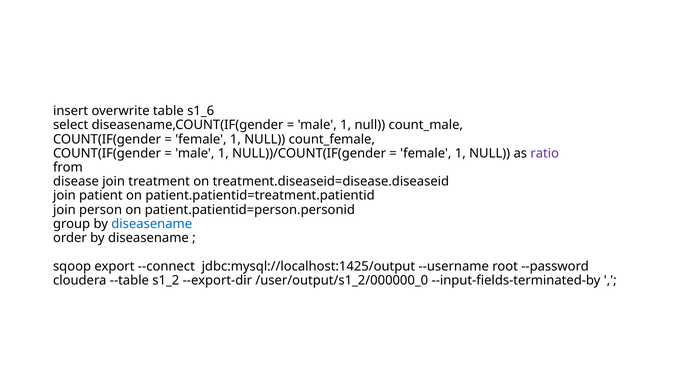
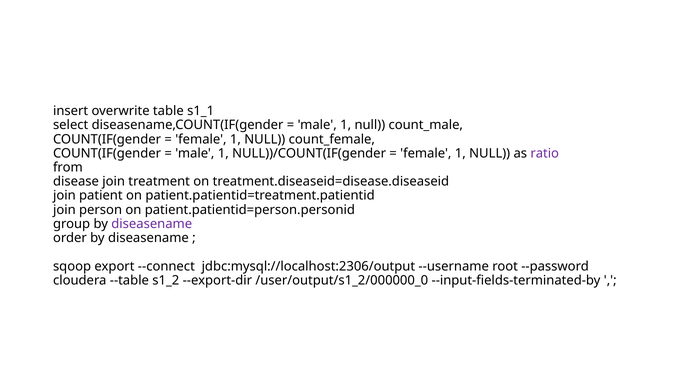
s1_6: s1_6 -> s1_1 (201, 111)
diseasename colour: blue -> purple (152, 224)
jdbc:mysql://localhost:1425/output: jdbc:mysql://localhost:1425/output -> jdbc:mysql://localhost:2306/output (308, 266)
